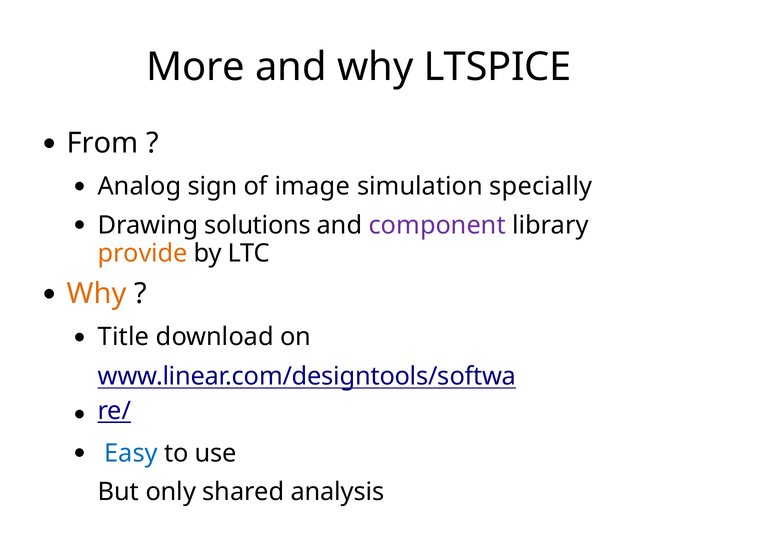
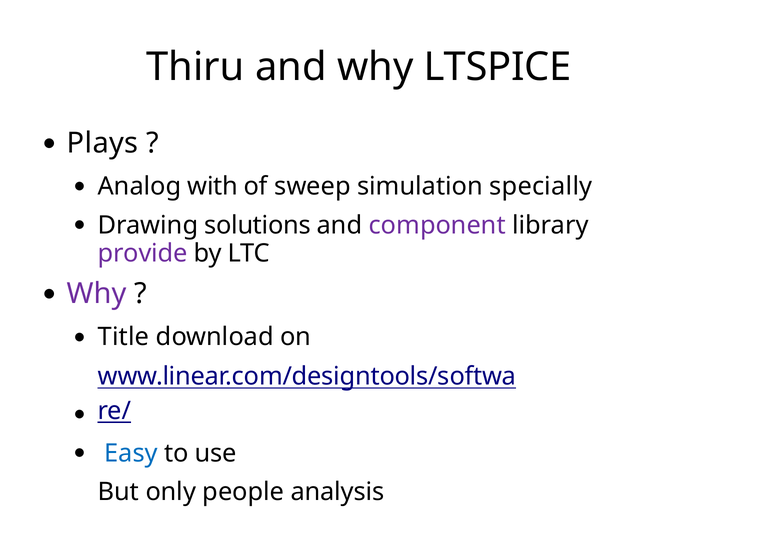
More: More -> Thiru (195, 67)
From: From -> Plays (103, 143)
sign: sign -> with (213, 186)
image: image -> sweep (313, 186)
provide colour: orange -> purple (143, 253)
Why colour: orange -> purple (97, 294)
shared: shared -> people (243, 492)
